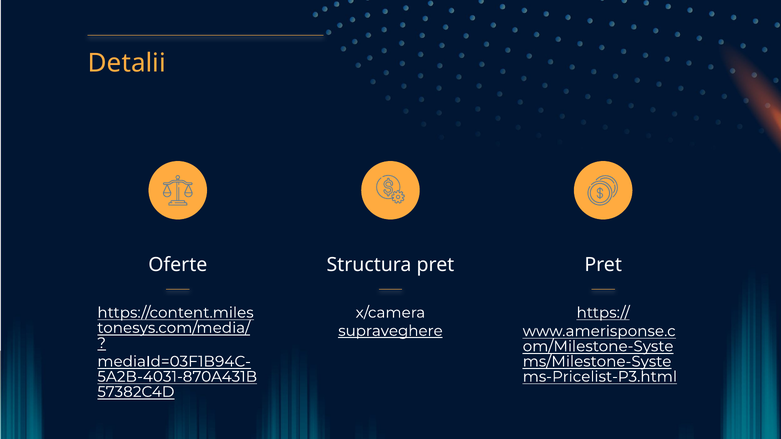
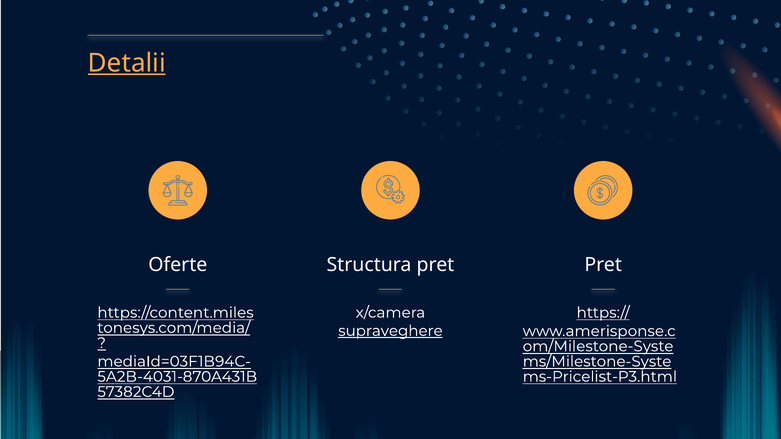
Detalii underline: none -> present (127, 63)
